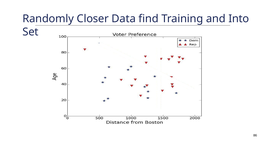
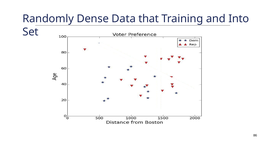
Closer: Closer -> Dense (93, 19)
find: find -> that (149, 19)
